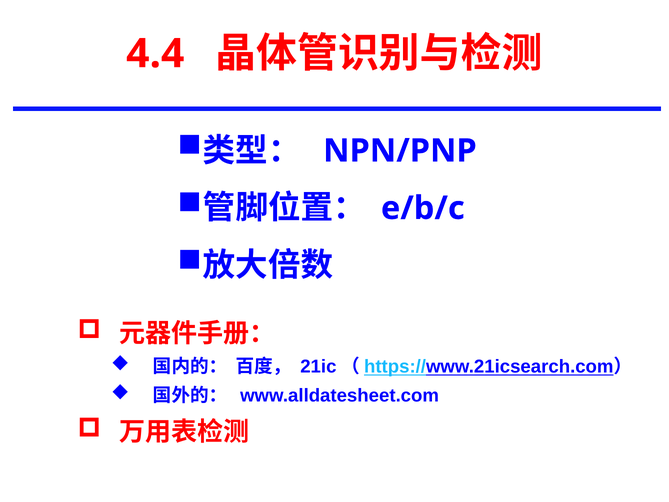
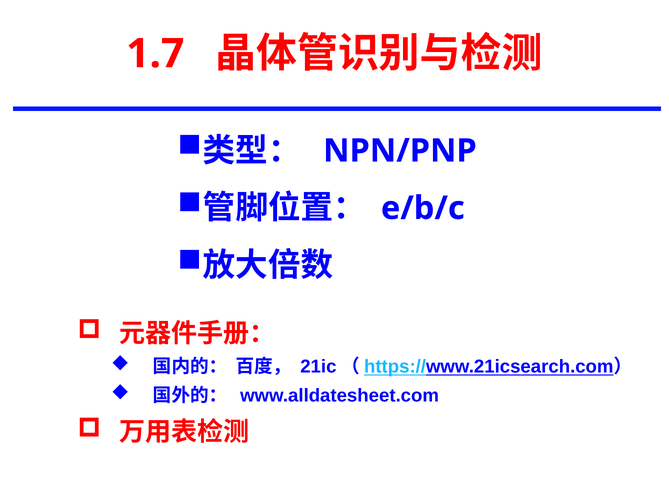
4.4: 4.4 -> 1.7 (155, 54)
